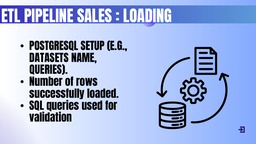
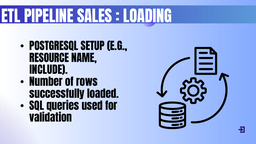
DATASETS: DATASETS -> RESOURCE (49, 58)
QUERIES: QUERIES -> INCLUDE (49, 70)
